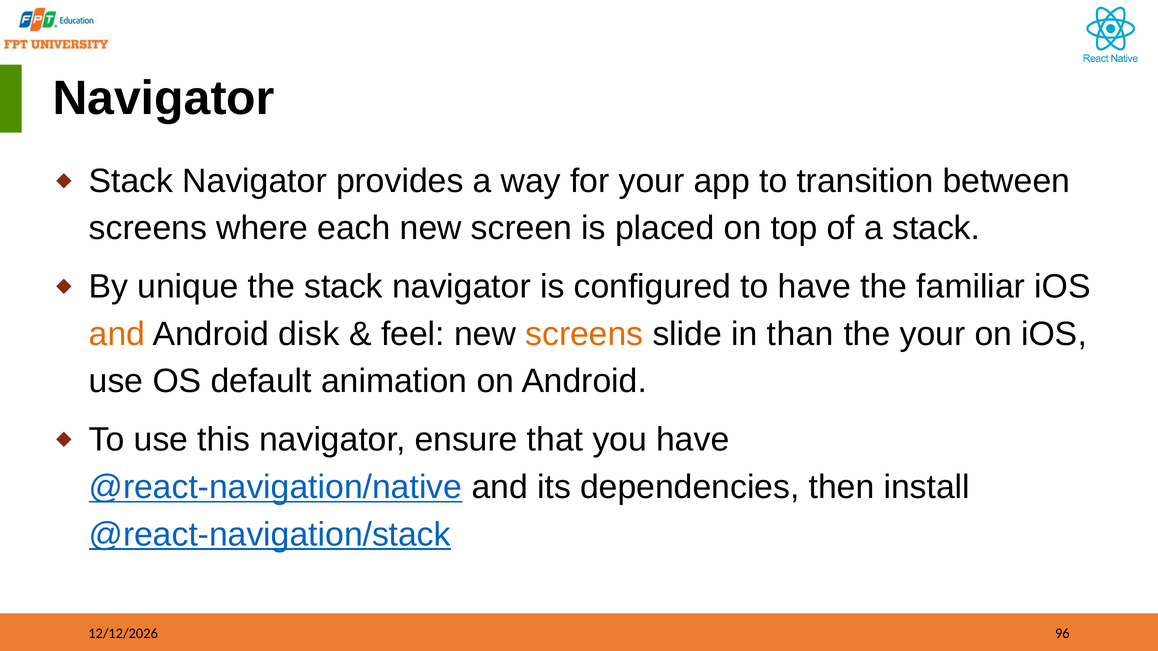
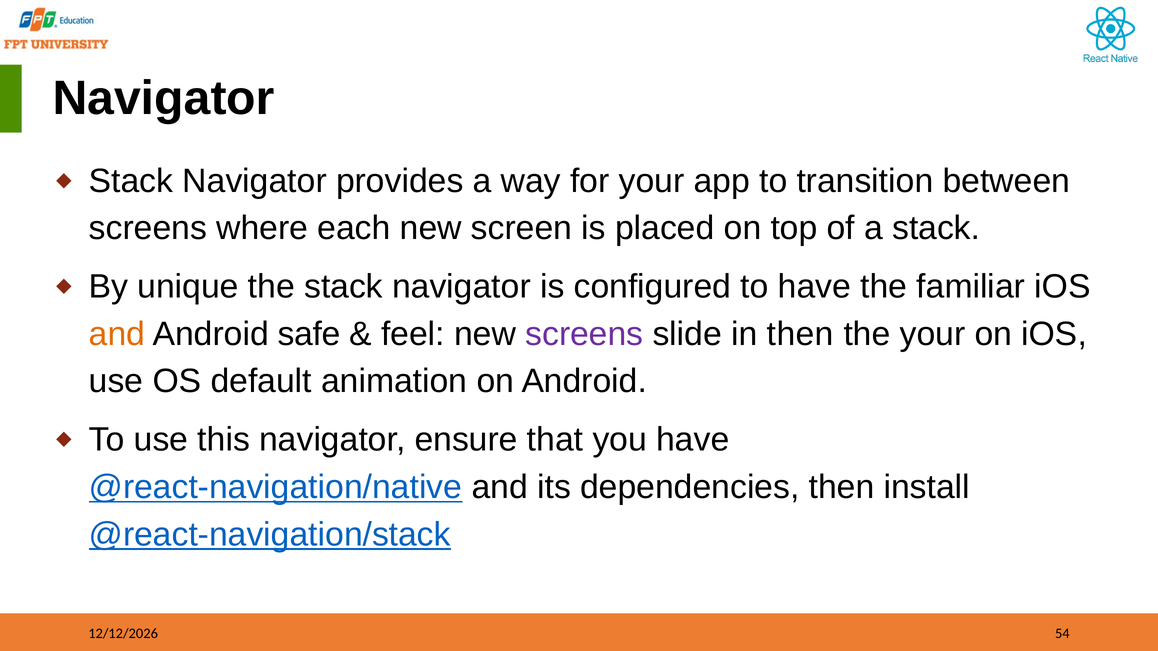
disk: disk -> safe (309, 334)
screens colour: orange -> purple (584, 334)
in than: than -> then (800, 334)
96: 96 -> 54 (1062, 634)
